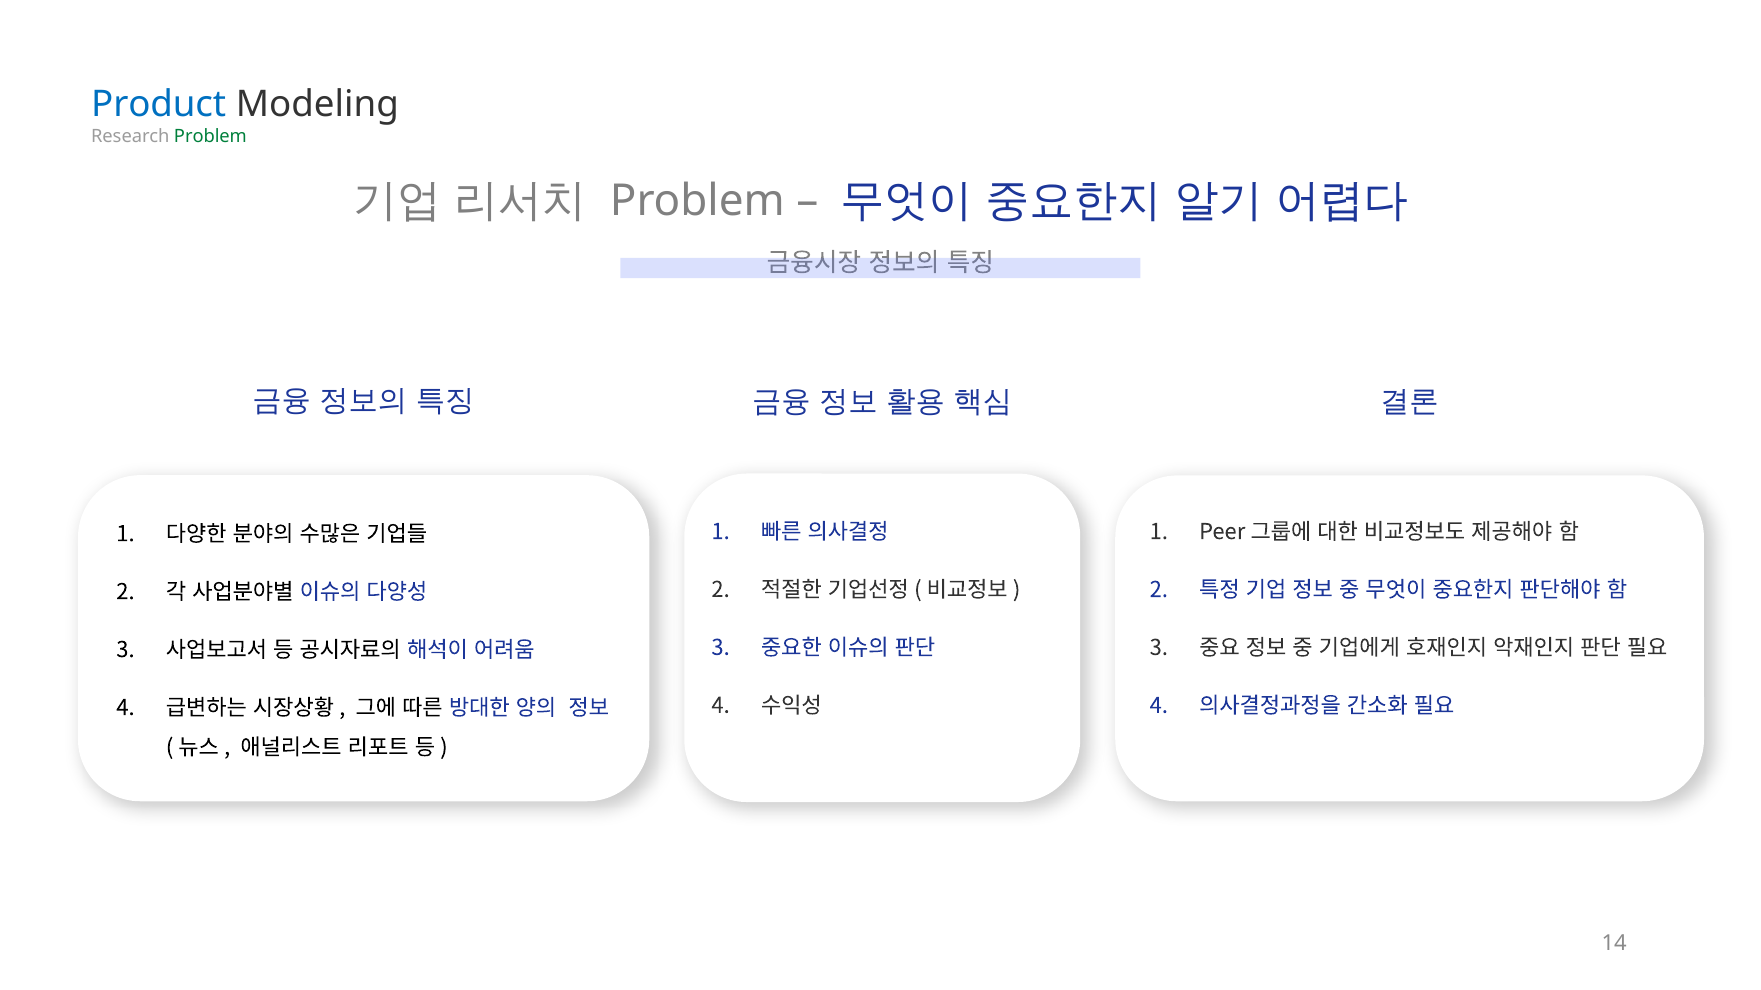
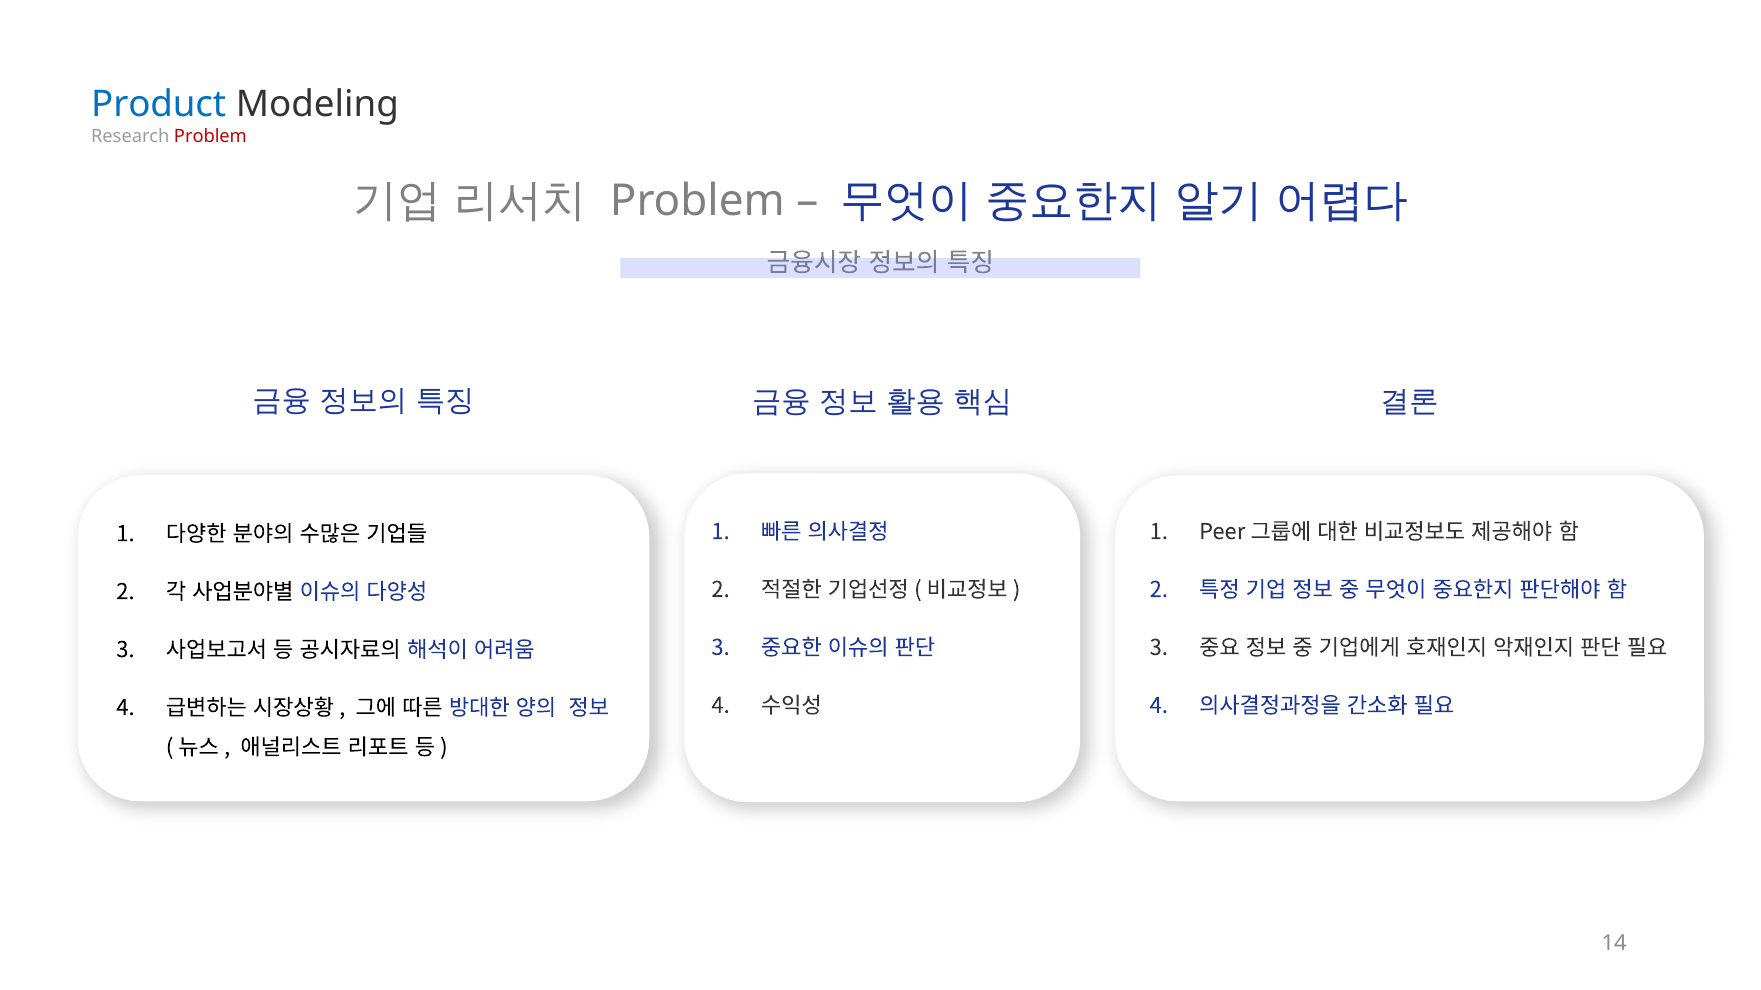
Problem colour: green -> red (210, 136)
